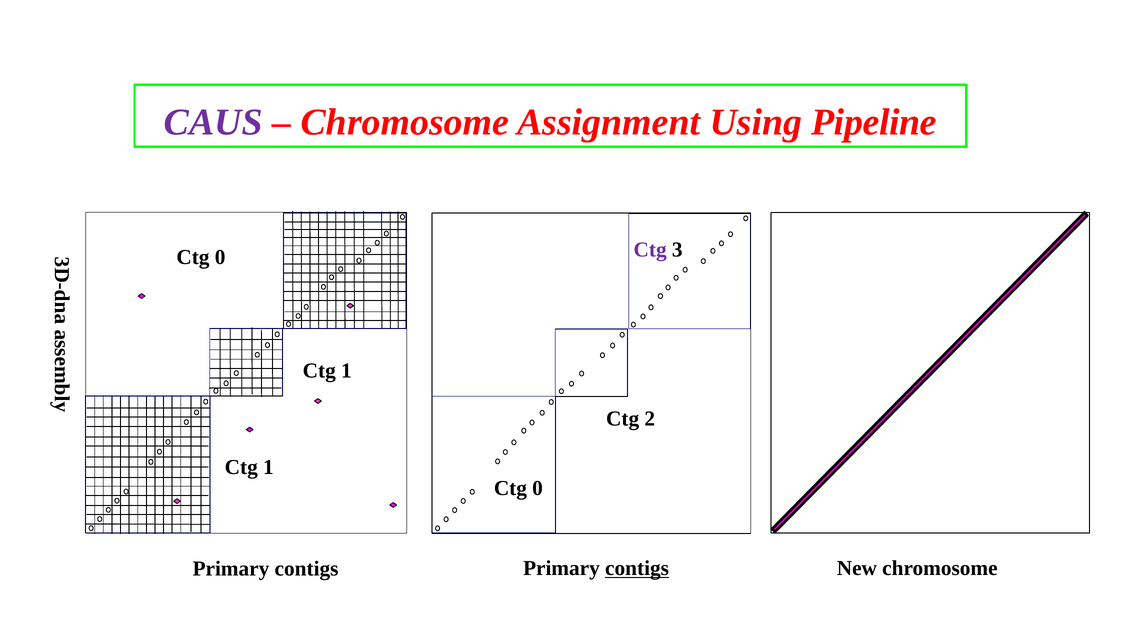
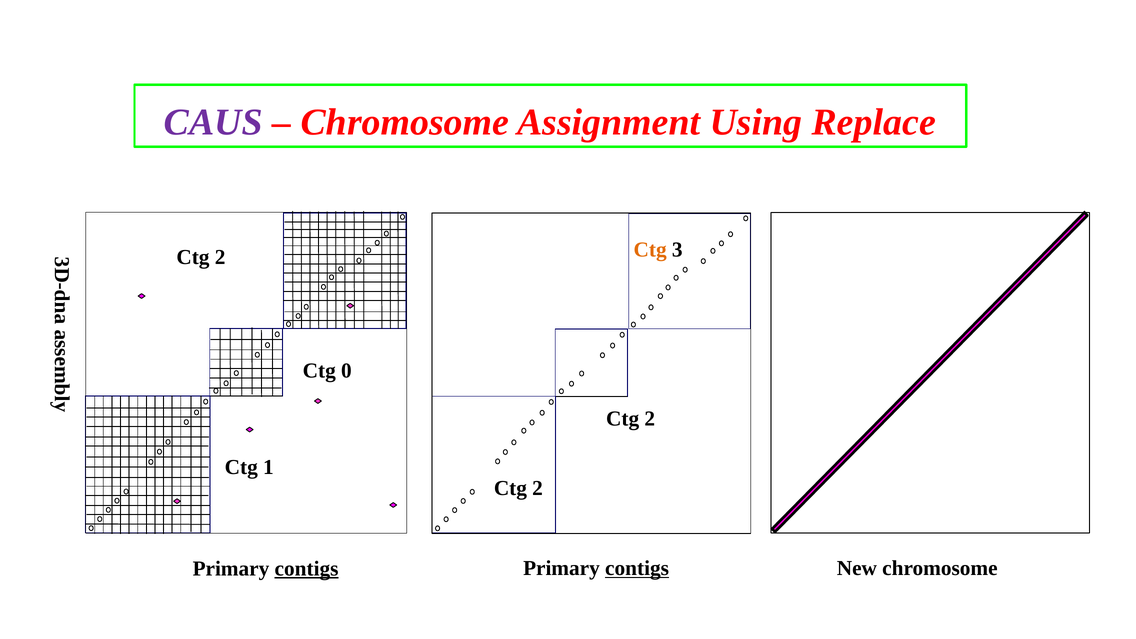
Pipeline: Pipeline -> Replace (874, 122)
Ctg colour: purple -> orange (650, 250)
0: 0 -> 2 (220, 257)
1: 1 -> 0 (346, 371)
0: 0 -> 2 (538, 488)
contigs underline: none -> present (307, 569)
